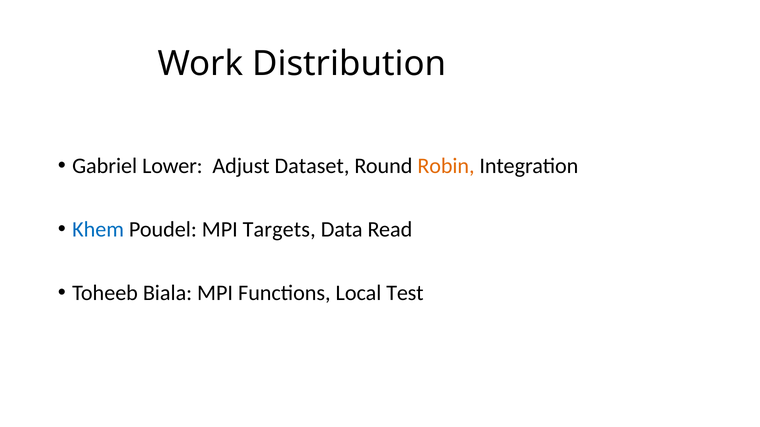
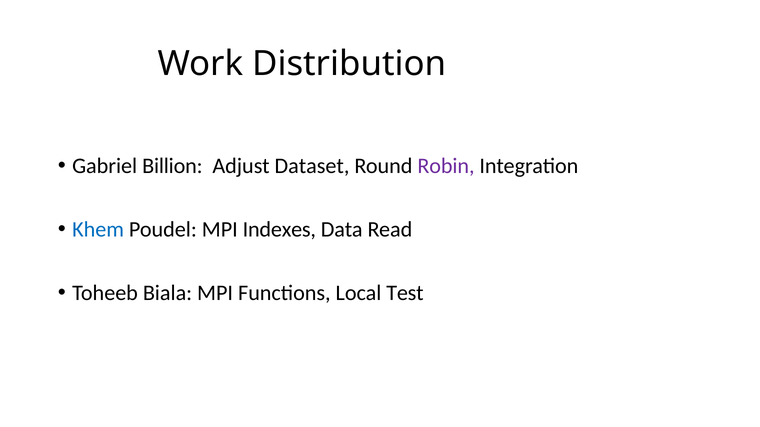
Lower: Lower -> Billion (172, 166)
Robin colour: orange -> purple (446, 166)
Targets: Targets -> Indexes (279, 230)
